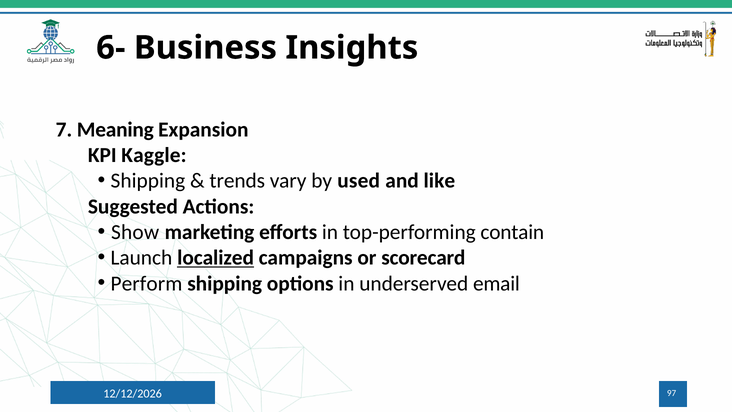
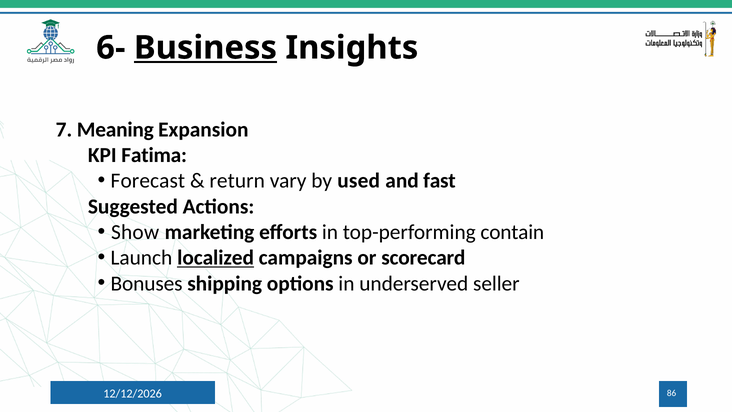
Business underline: none -> present (205, 48)
Kaggle: Kaggle -> Fatima (154, 155)
Shipping: Shipping -> Forecast (148, 181)
trends: trends -> return (237, 181)
like: like -> fast (439, 181)
Perform: Perform -> Bonuses (147, 283)
email: email -> seller (496, 283)
97: 97 -> 86 (672, 393)
